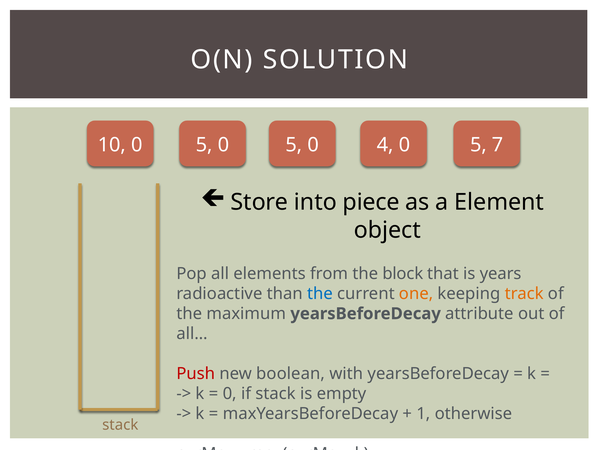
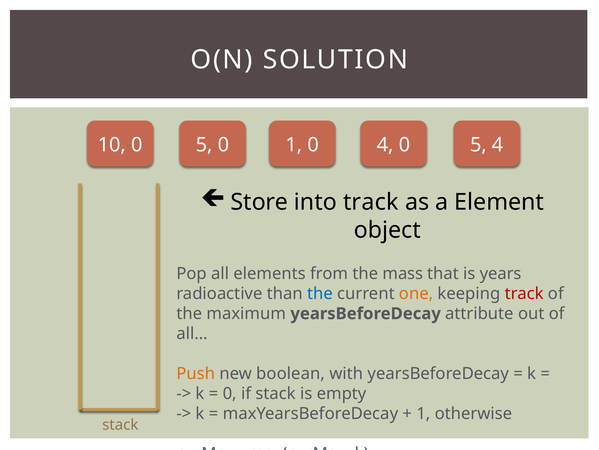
5 0 5: 5 -> 1 (294, 145)
5 7: 7 -> 4 (498, 145)
into piece: piece -> track (371, 202)
block: block -> mass (403, 273)
track colour: orange -> red (524, 293)
Push colour: red -> orange (196, 373)
